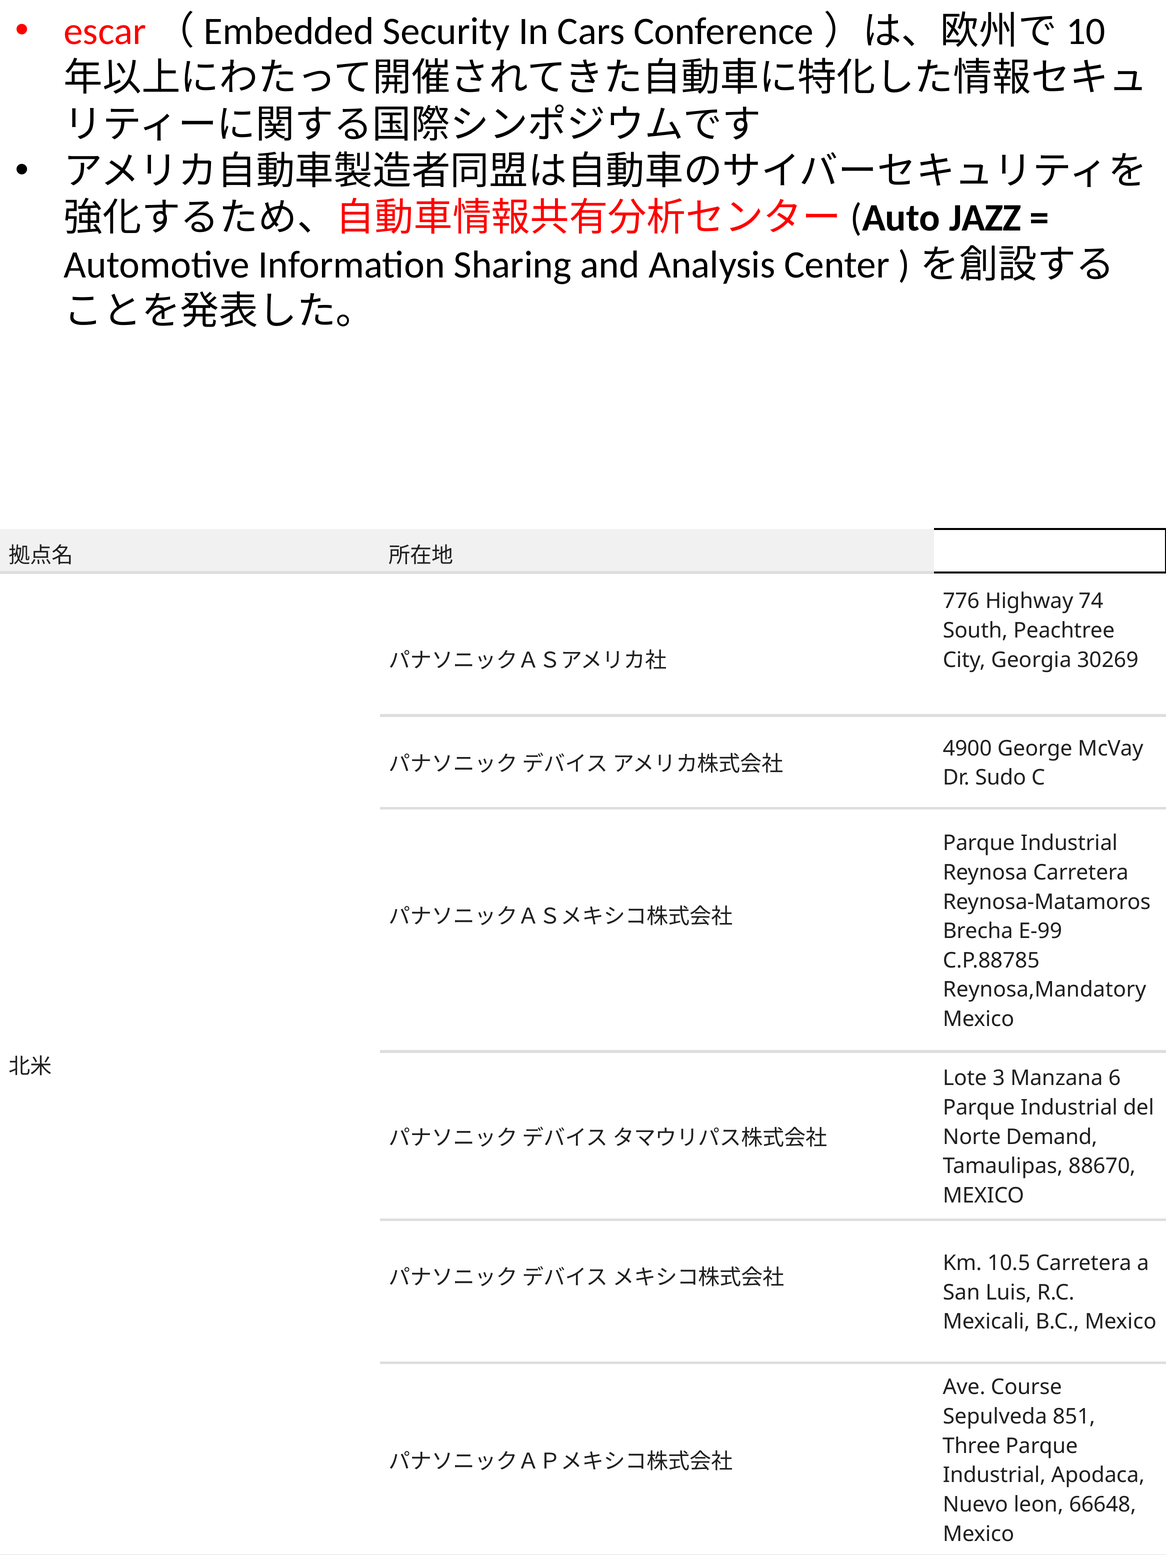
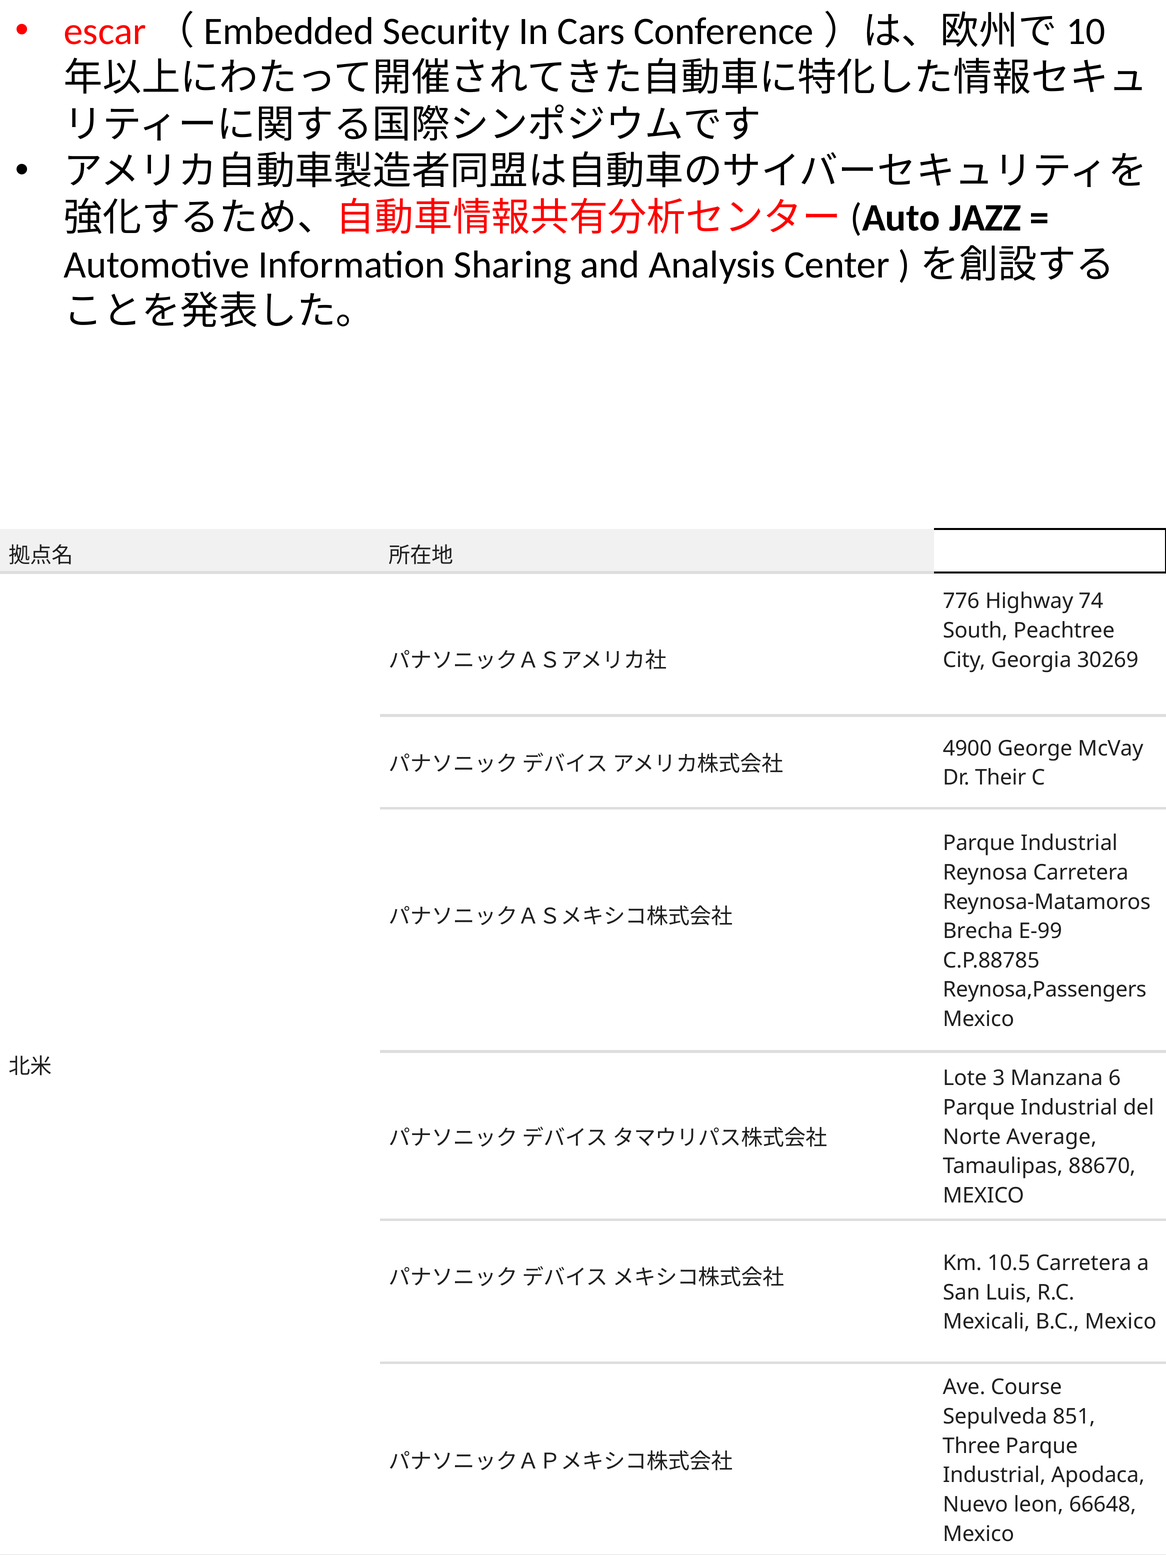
Sudo: Sudo -> Their (1001, 778)
Reynosa,Mandatory: Reynosa,Mandatory -> Reynosa,Passengers (1045, 990)
Demand: Demand -> Average (1052, 1137)
